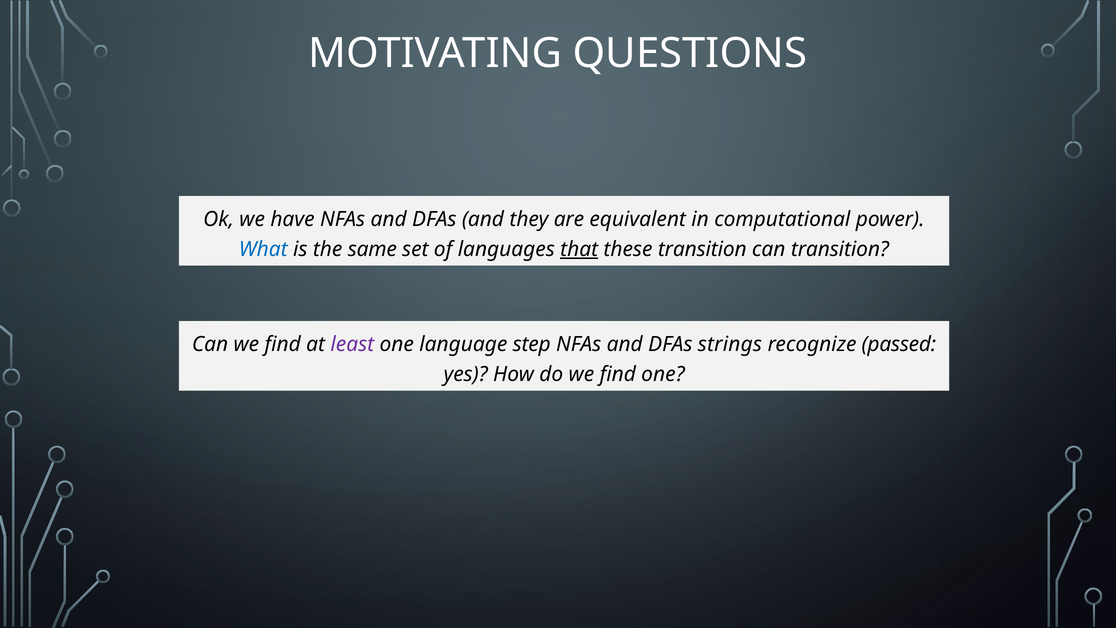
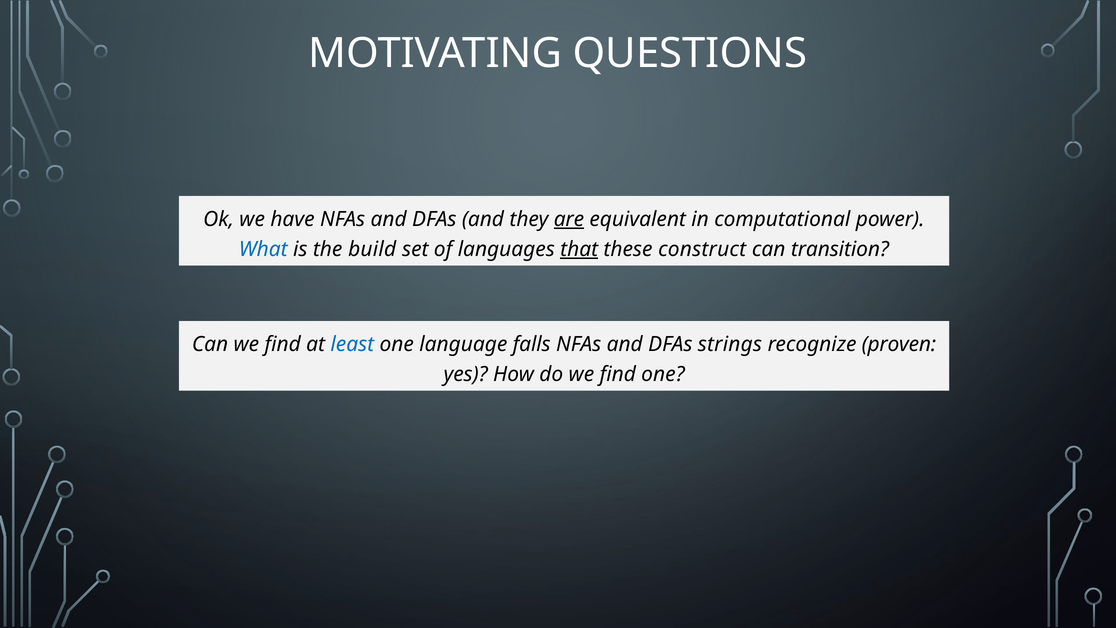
are underline: none -> present (569, 219)
same: same -> build (372, 249)
these transition: transition -> construct (702, 249)
least colour: purple -> blue (352, 344)
step: step -> falls (532, 344)
passed: passed -> proven (899, 344)
